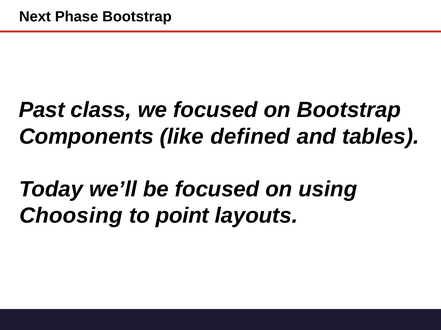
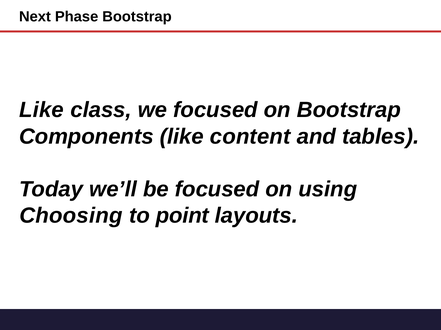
Past: Past -> Like (42, 110)
defined: defined -> content (250, 137)
